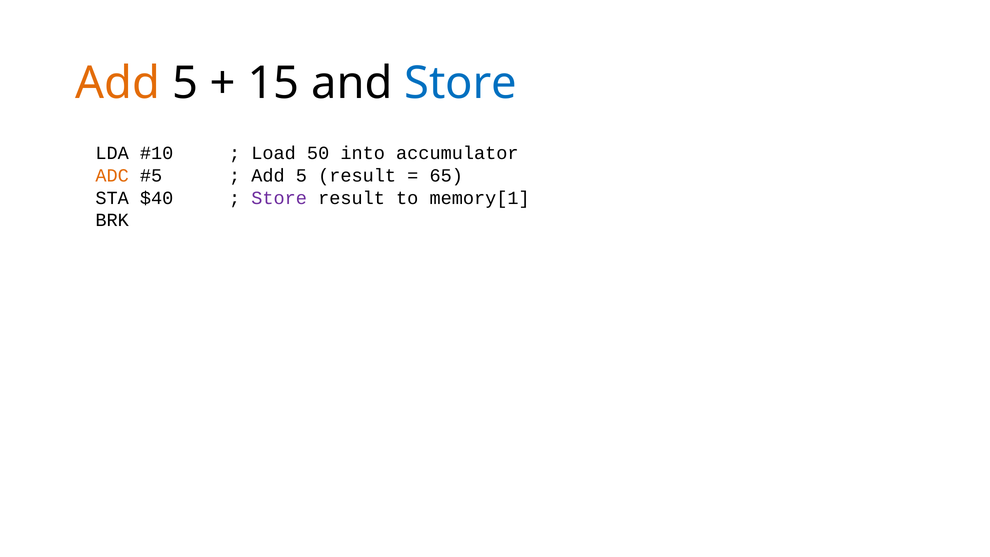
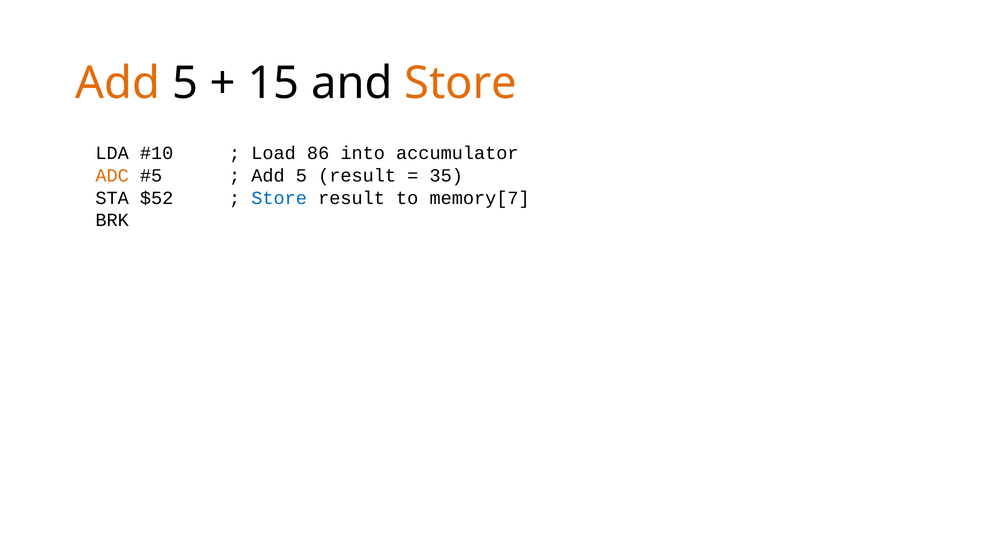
Store colour: blue -> orange (461, 83)
50: 50 -> 86 (318, 153)
65: 65 -> 35 (446, 176)
$40: $40 -> $52 (157, 198)
Store colour: purple -> blue (279, 198)
memory[1: memory[1 -> memory[7 (480, 198)
